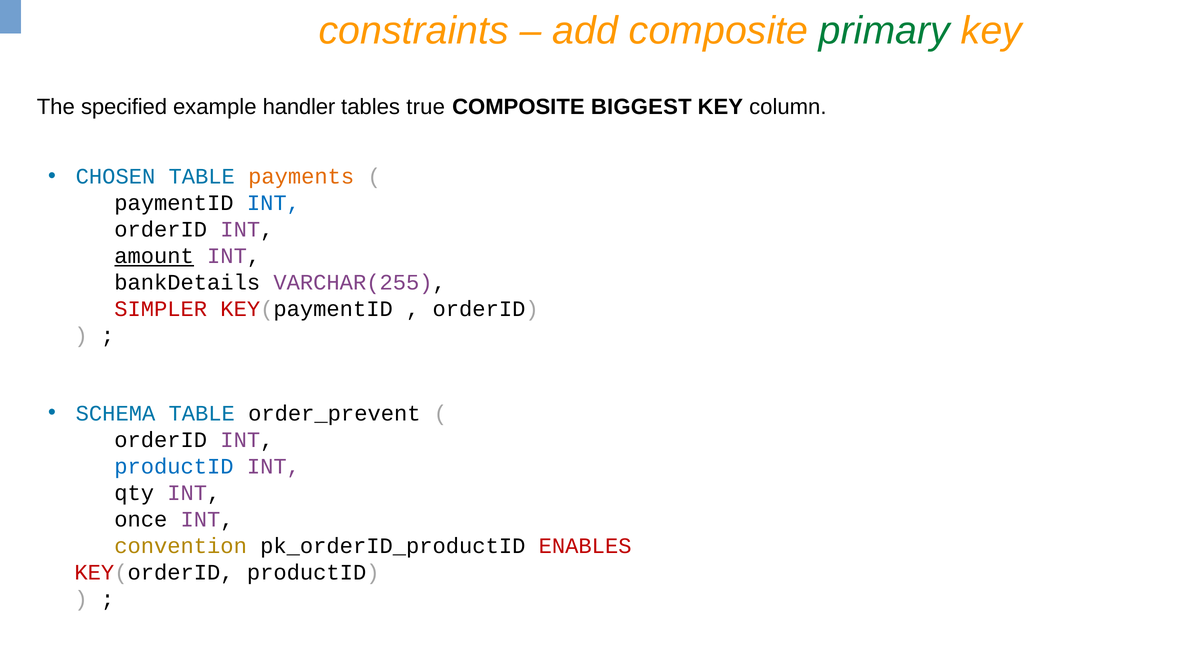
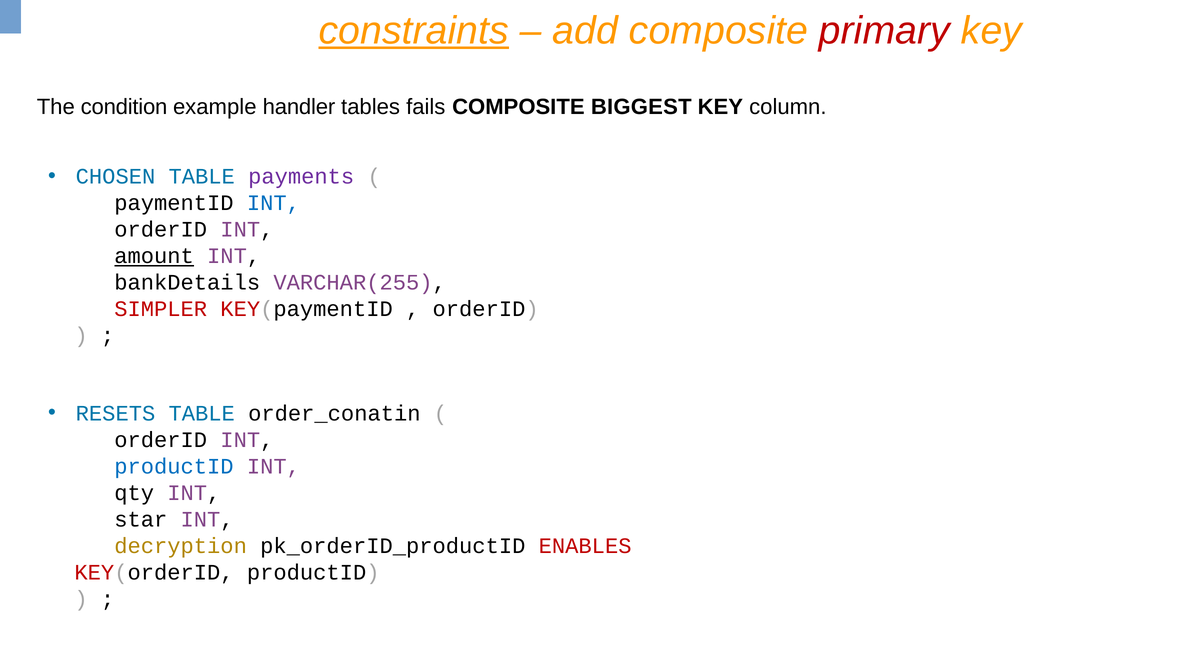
constraints underline: none -> present (414, 31)
primary colour: green -> red (885, 31)
specified: specified -> condition (124, 107)
true: true -> fails (426, 107)
payments colour: orange -> purple (301, 177)
SCHEMA: SCHEMA -> RESETS (116, 413)
order_prevent: order_prevent -> order_conatin (334, 413)
once: once -> star (141, 519)
convention: convention -> decryption (181, 546)
